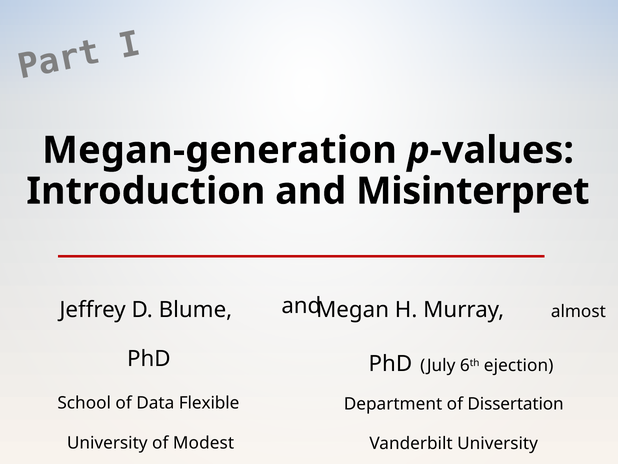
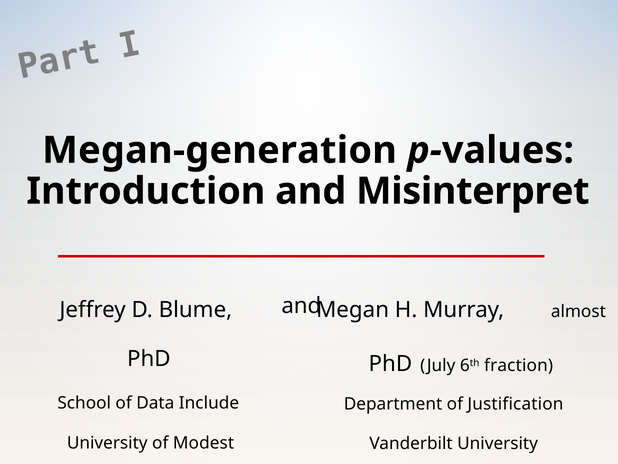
ejection: ejection -> fraction (519, 365)
Flexible: Flexible -> Include (209, 403)
Dissertation: Dissertation -> Justification (515, 404)
